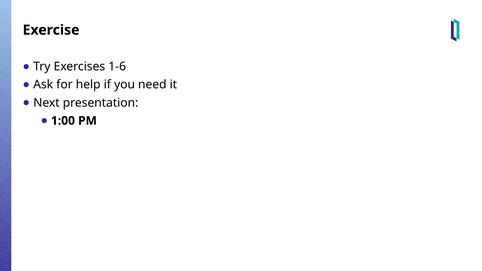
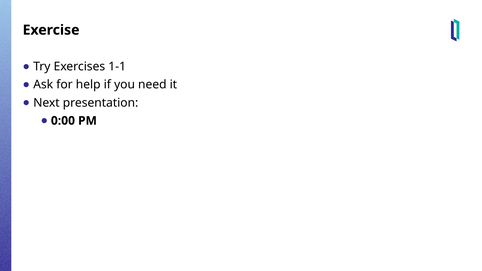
1-6: 1-6 -> 1-1 (117, 67)
1:00: 1:00 -> 0:00 (63, 121)
